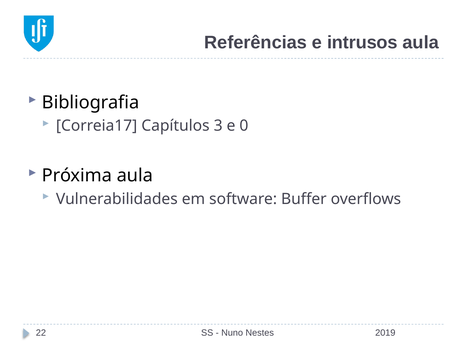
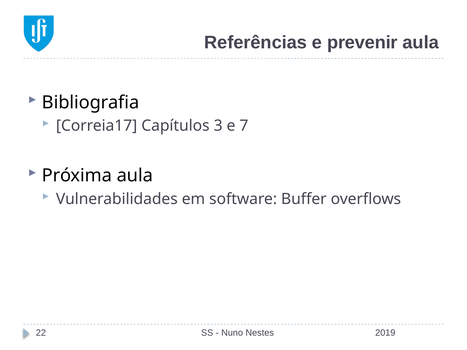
intrusos: intrusos -> prevenir (362, 43)
0: 0 -> 7 (244, 126)
